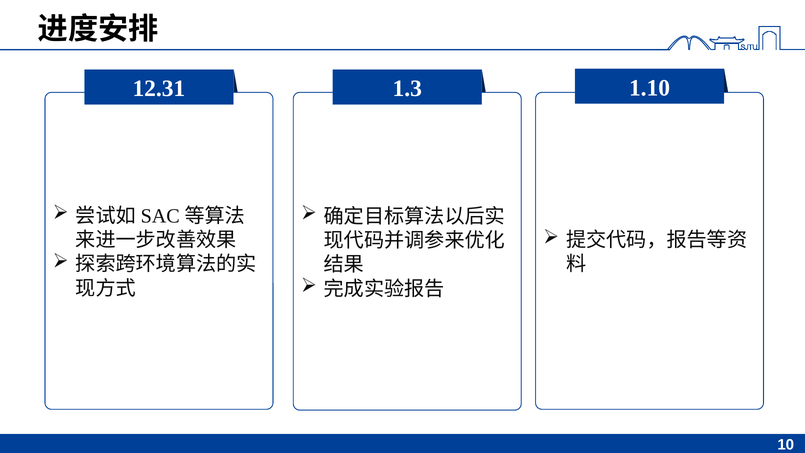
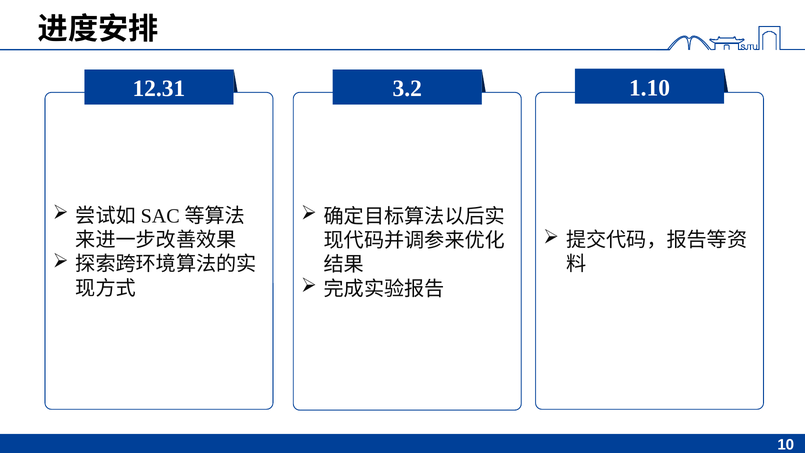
1.3: 1.3 -> 3.2 (407, 89)
